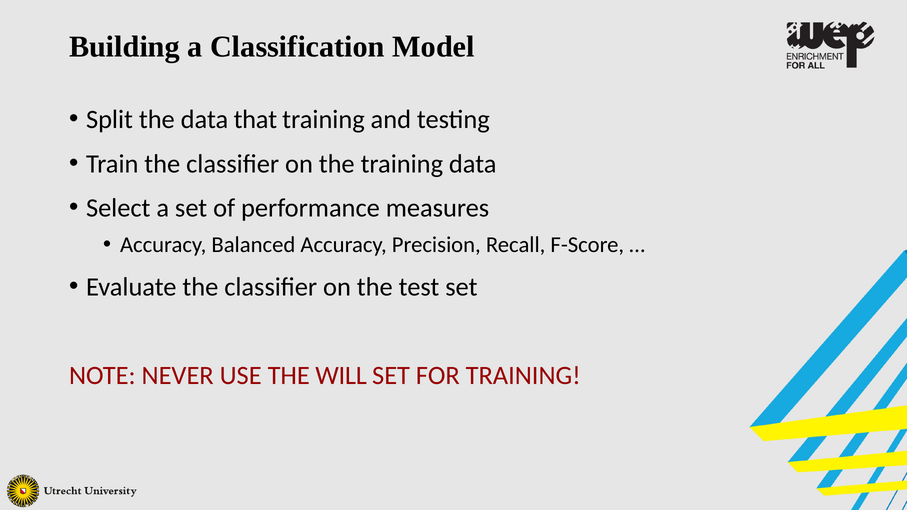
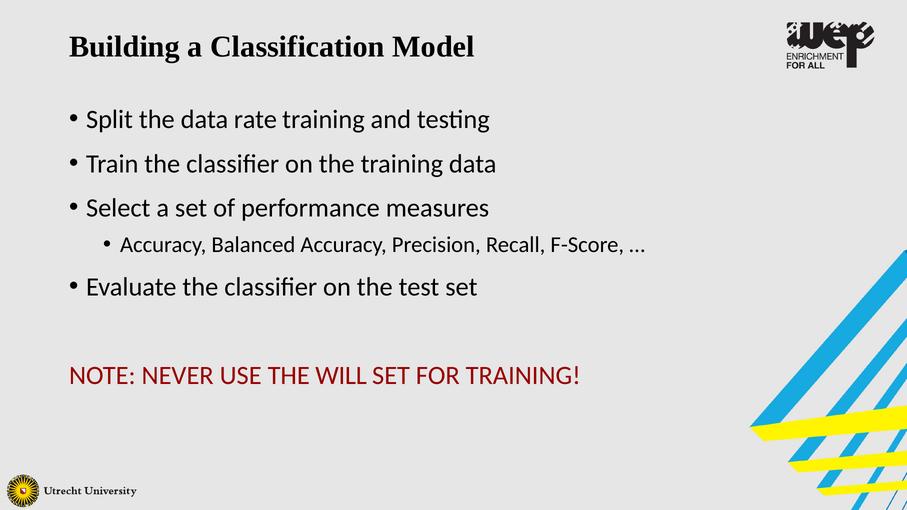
that: that -> rate (255, 120)
